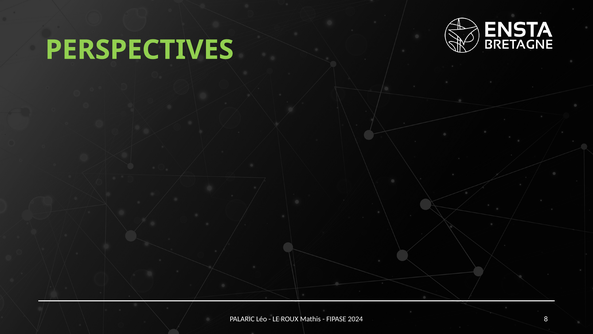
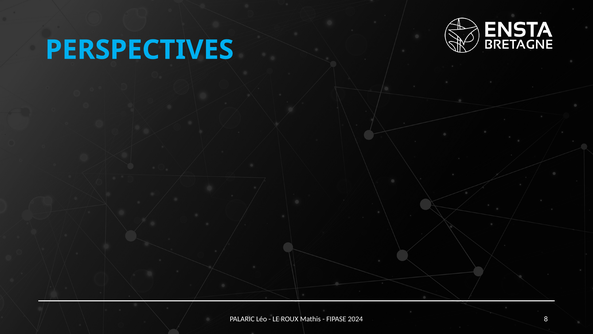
PERSPECTIVES colour: light green -> light blue (139, 50)
